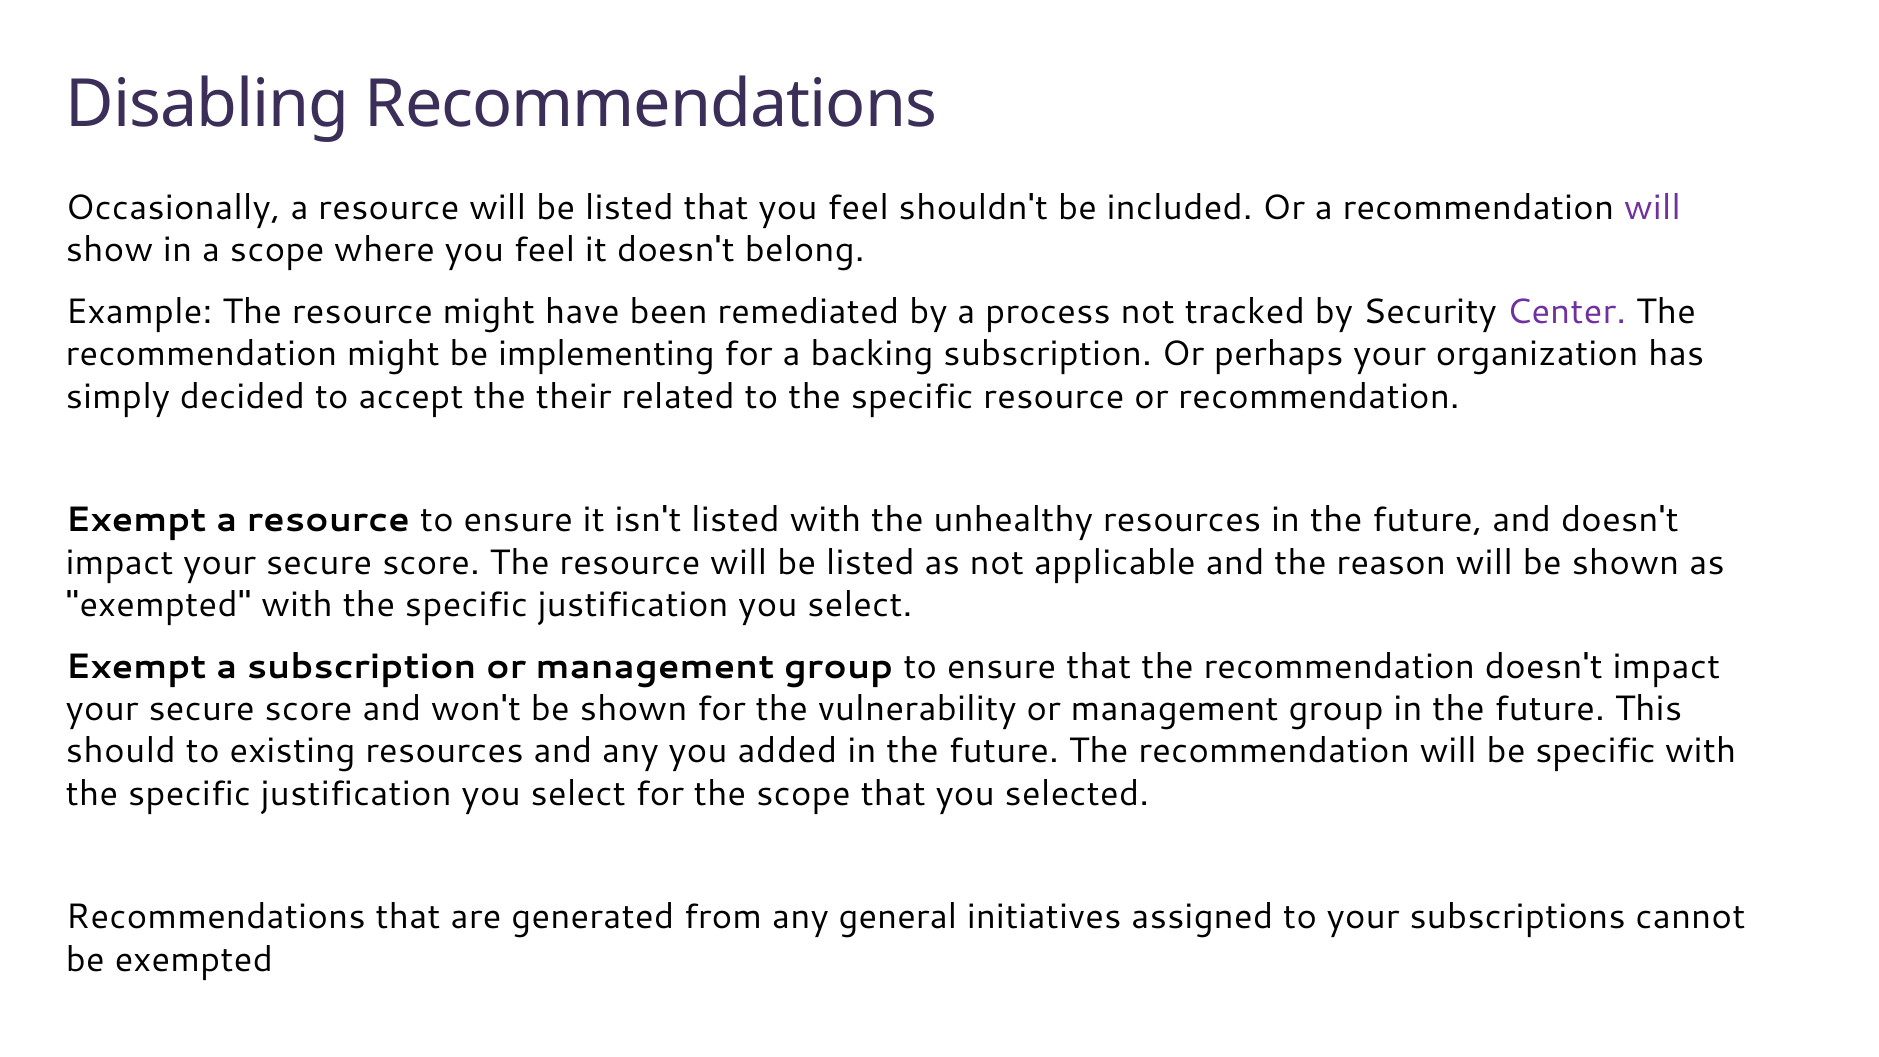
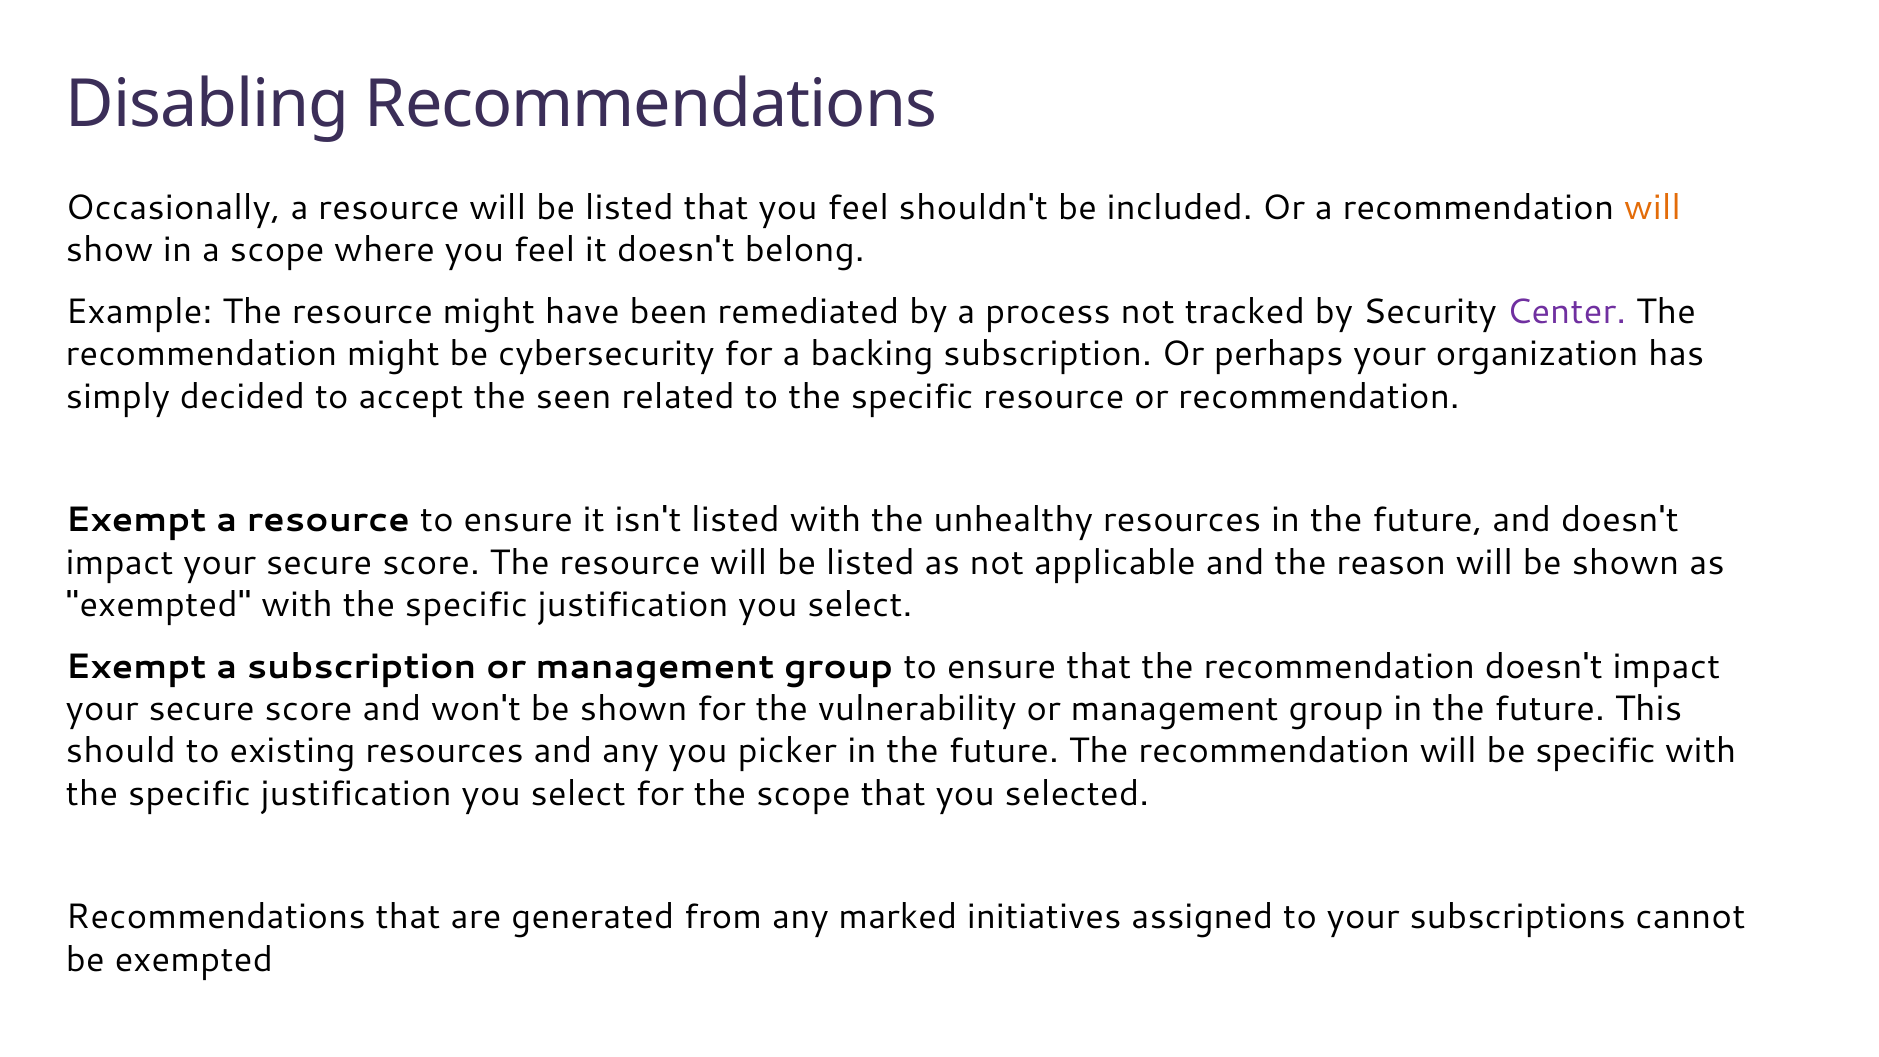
will colour: purple -> orange (1652, 208)
implementing: implementing -> cybersecurity (606, 354)
their: their -> seen (574, 396)
added: added -> picker (787, 751)
general: general -> marked (898, 917)
